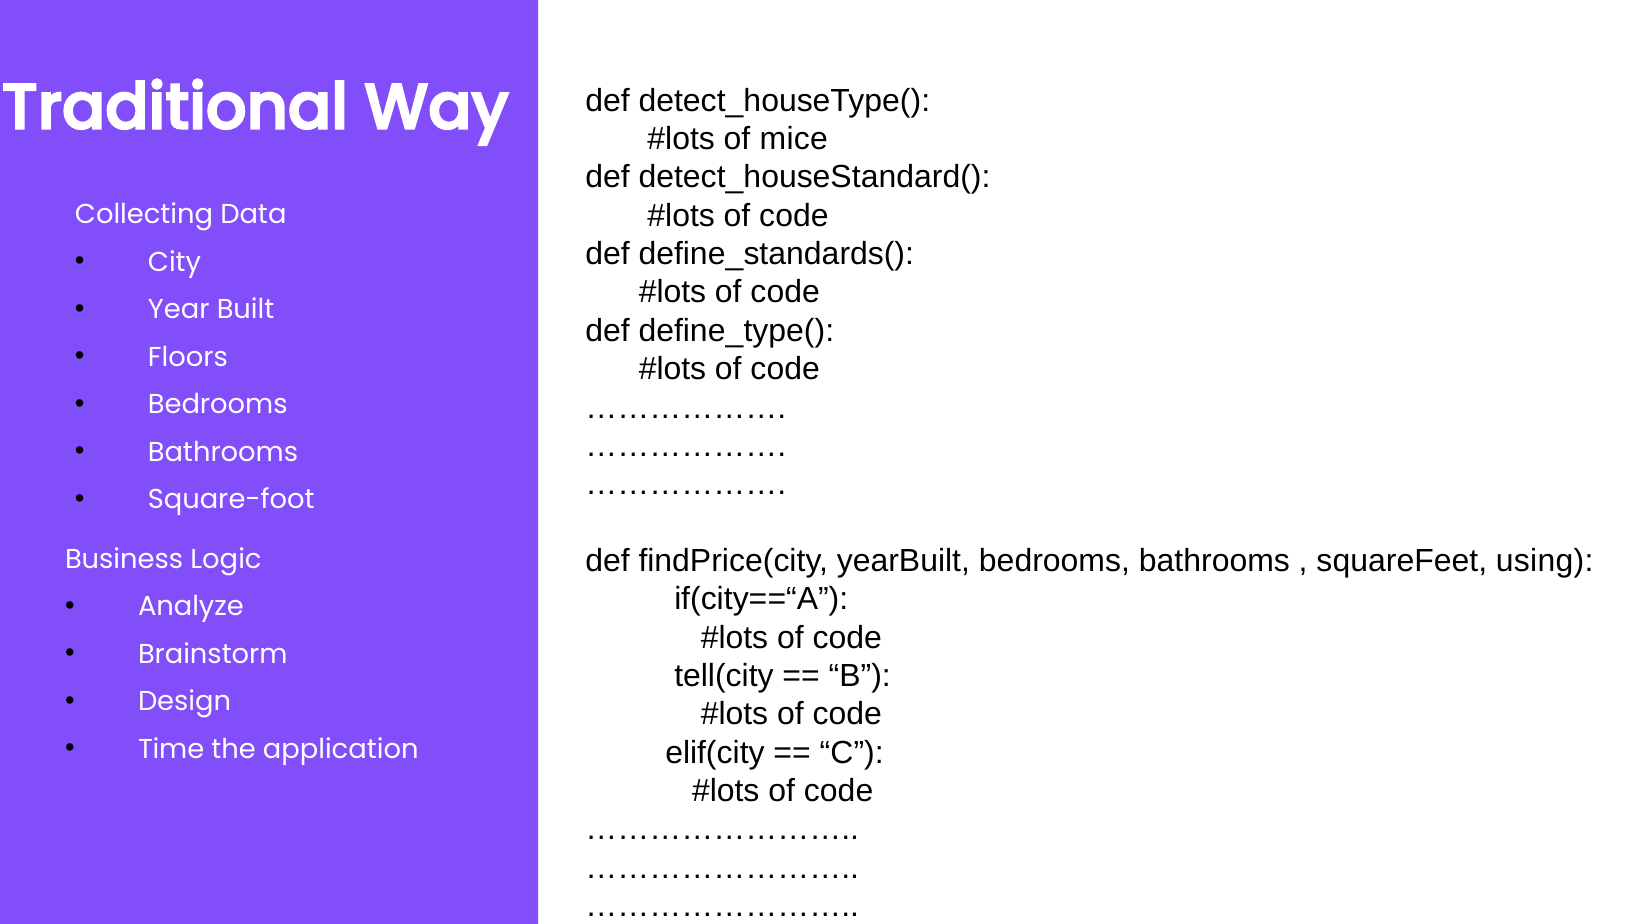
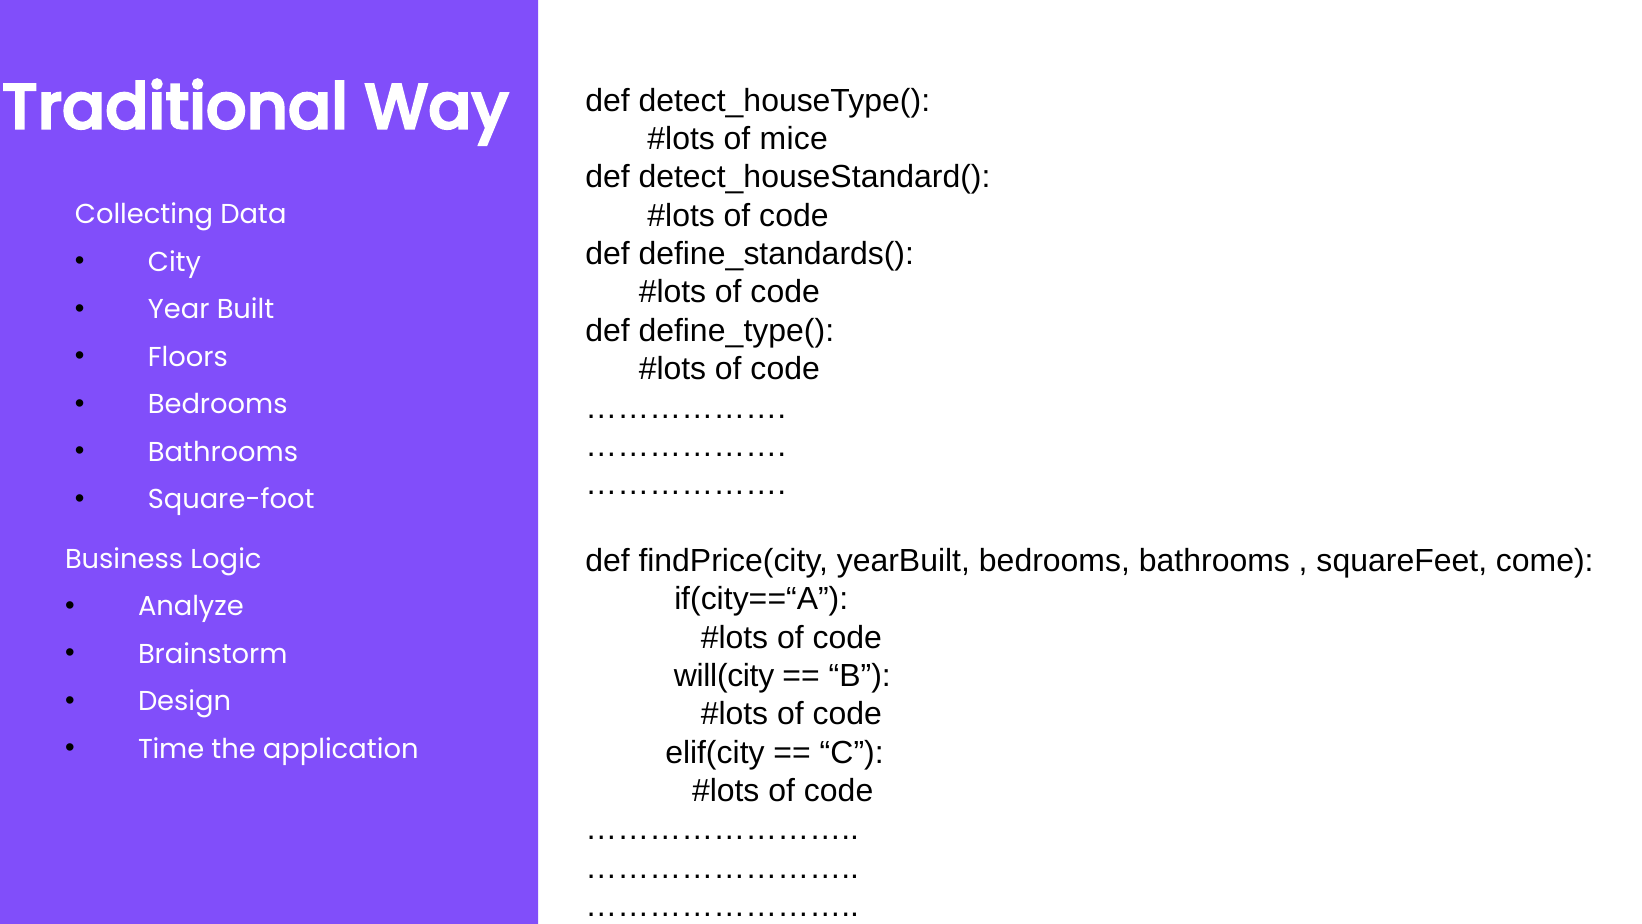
using: using -> come (1545, 561)
tell(city: tell(city -> will(city (724, 676)
